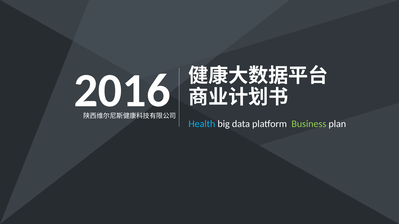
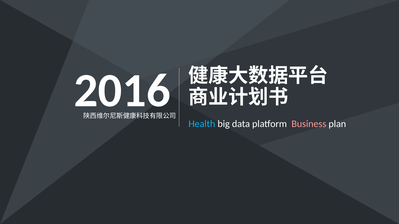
Business colour: light green -> pink (309, 124)
